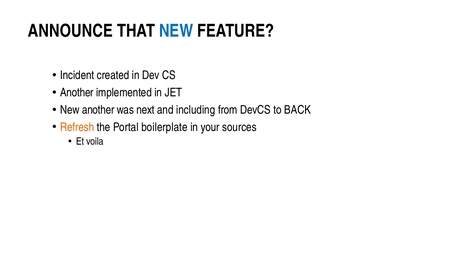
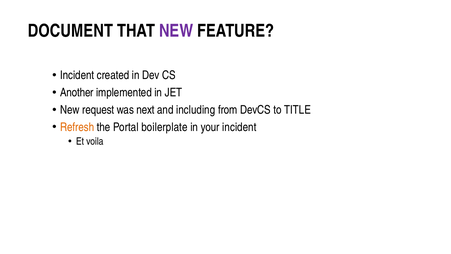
ANNOUNCE: ANNOUNCE -> DOCUMENT (70, 31)
NEW colour: blue -> purple (176, 31)
New another: another -> request (98, 110)
BACK: BACK -> TITLE (298, 110)
your sources: sources -> incident (239, 127)
